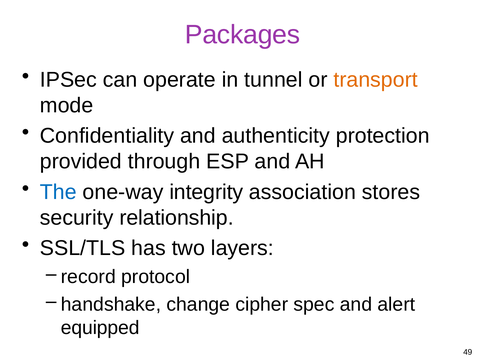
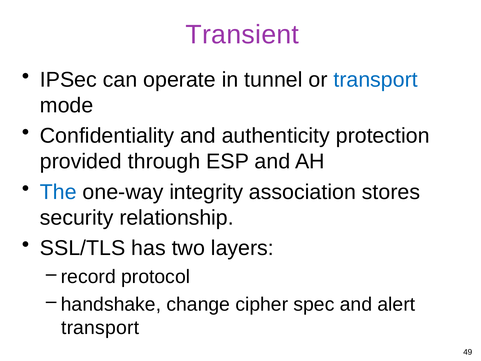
Packages: Packages -> Transient (242, 35)
transport colour: orange -> blue (376, 80)
equipped: equipped -> transport (100, 327)
